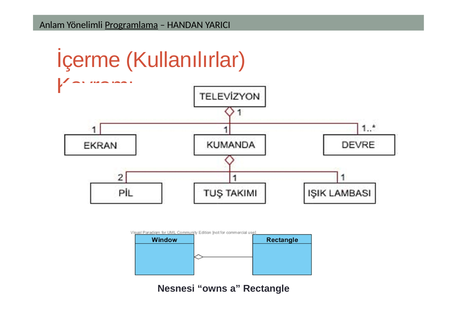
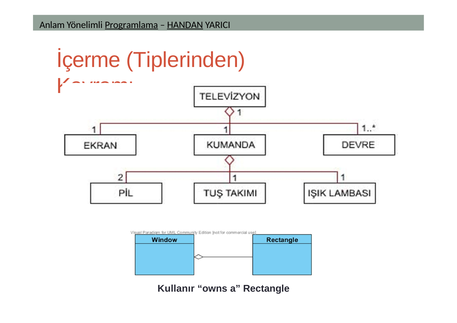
HANDAN underline: none -> present (185, 25)
Kullanılırlar: Kullanılırlar -> Tiplerinden (186, 60)
Nesnesi: Nesnesi -> Kullanır (176, 289)
